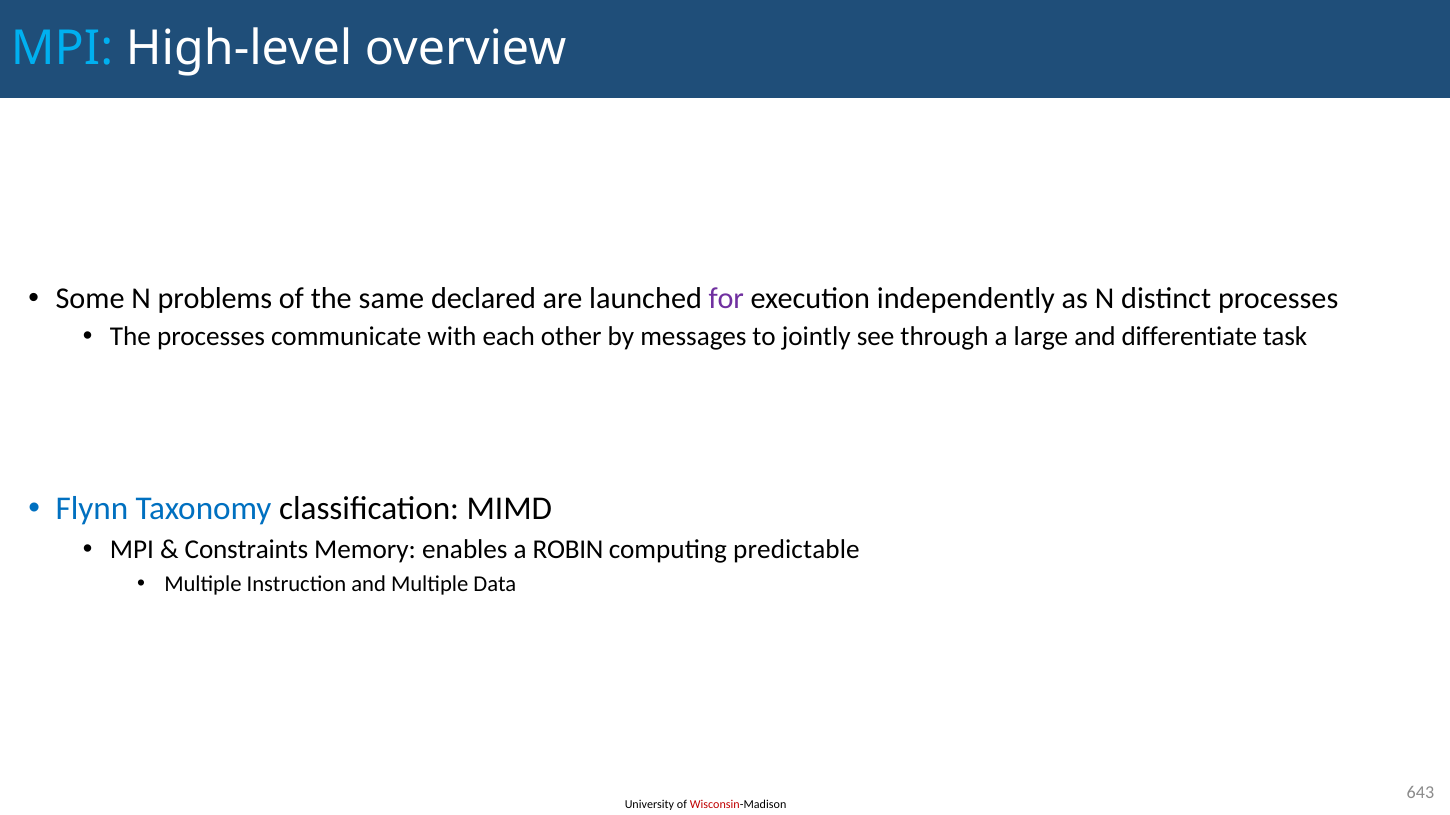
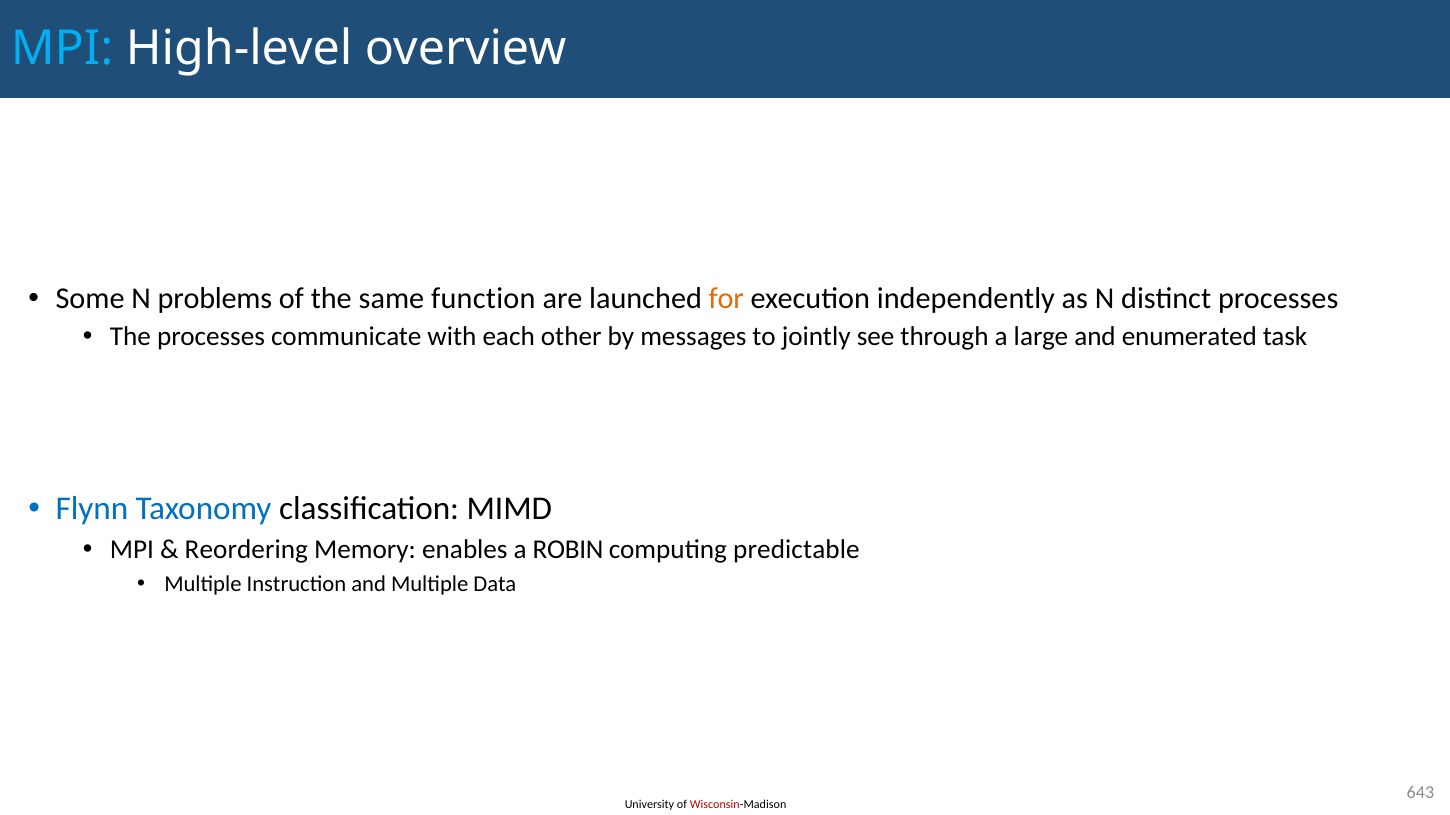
declared: declared -> function (483, 299)
for colour: purple -> orange (726, 299)
differentiate: differentiate -> enumerated (1189, 337)
Constraints: Constraints -> Reordering (246, 550)
